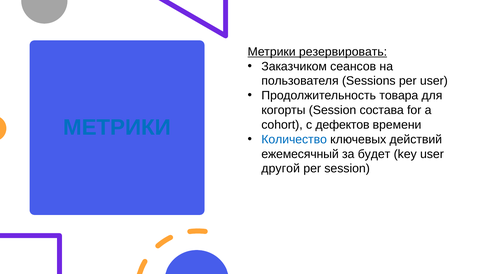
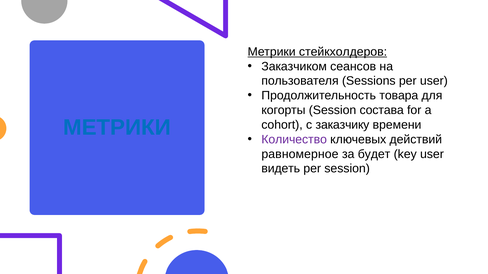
резервировать: резервировать -> стейкхолдеров (343, 52)
дефектов: дефектов -> заказчику (342, 125)
Количество colour: blue -> purple (294, 140)
ежемесячный: ежемесячный -> равномерное (300, 154)
другой: другой -> видеть (281, 169)
